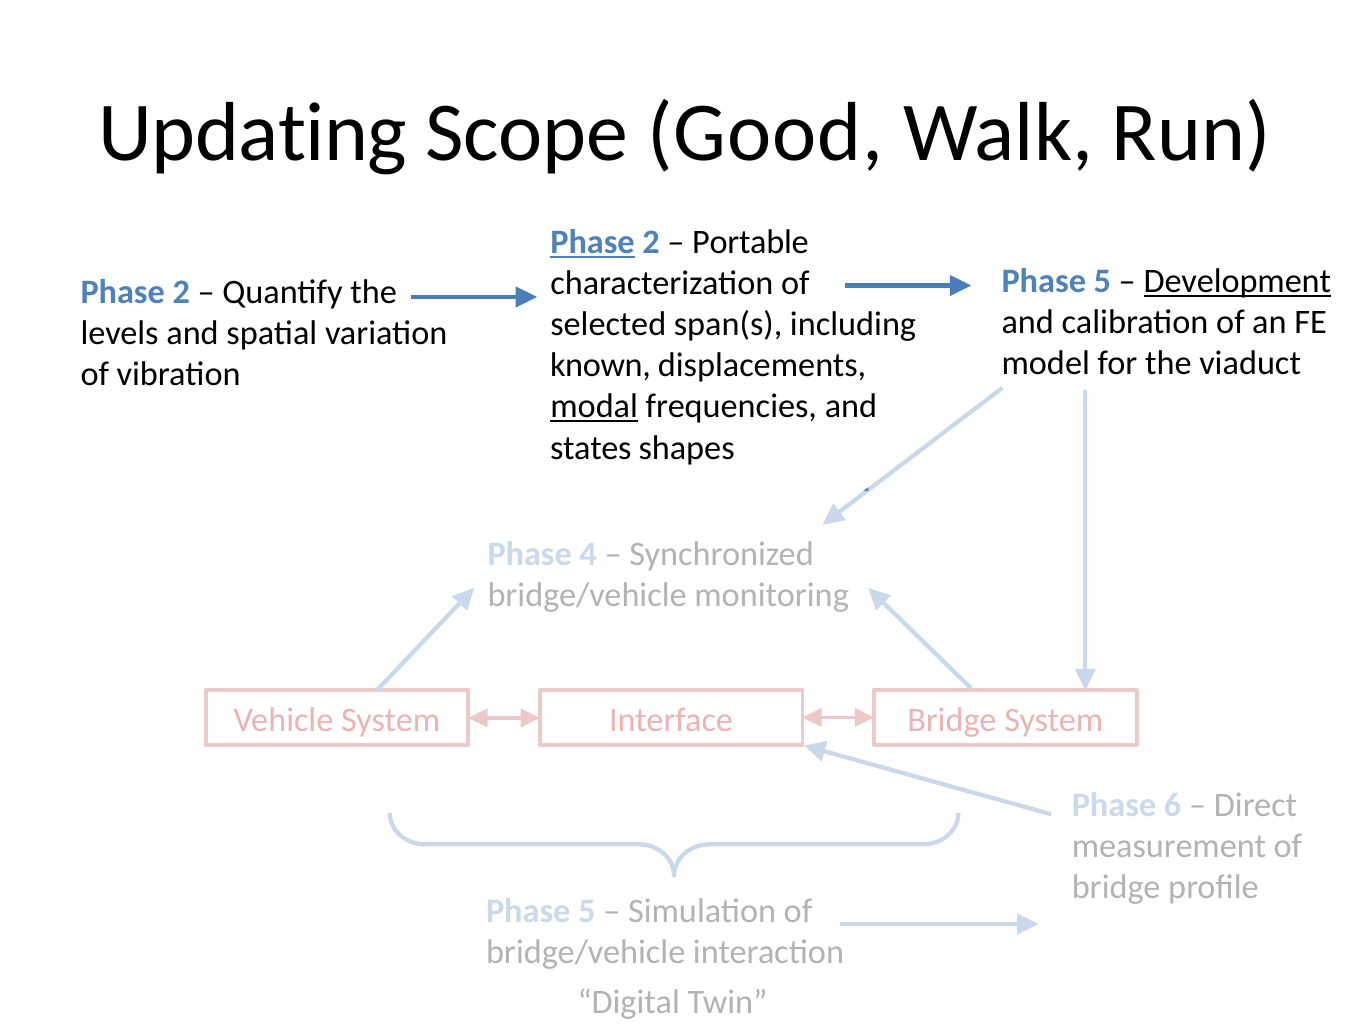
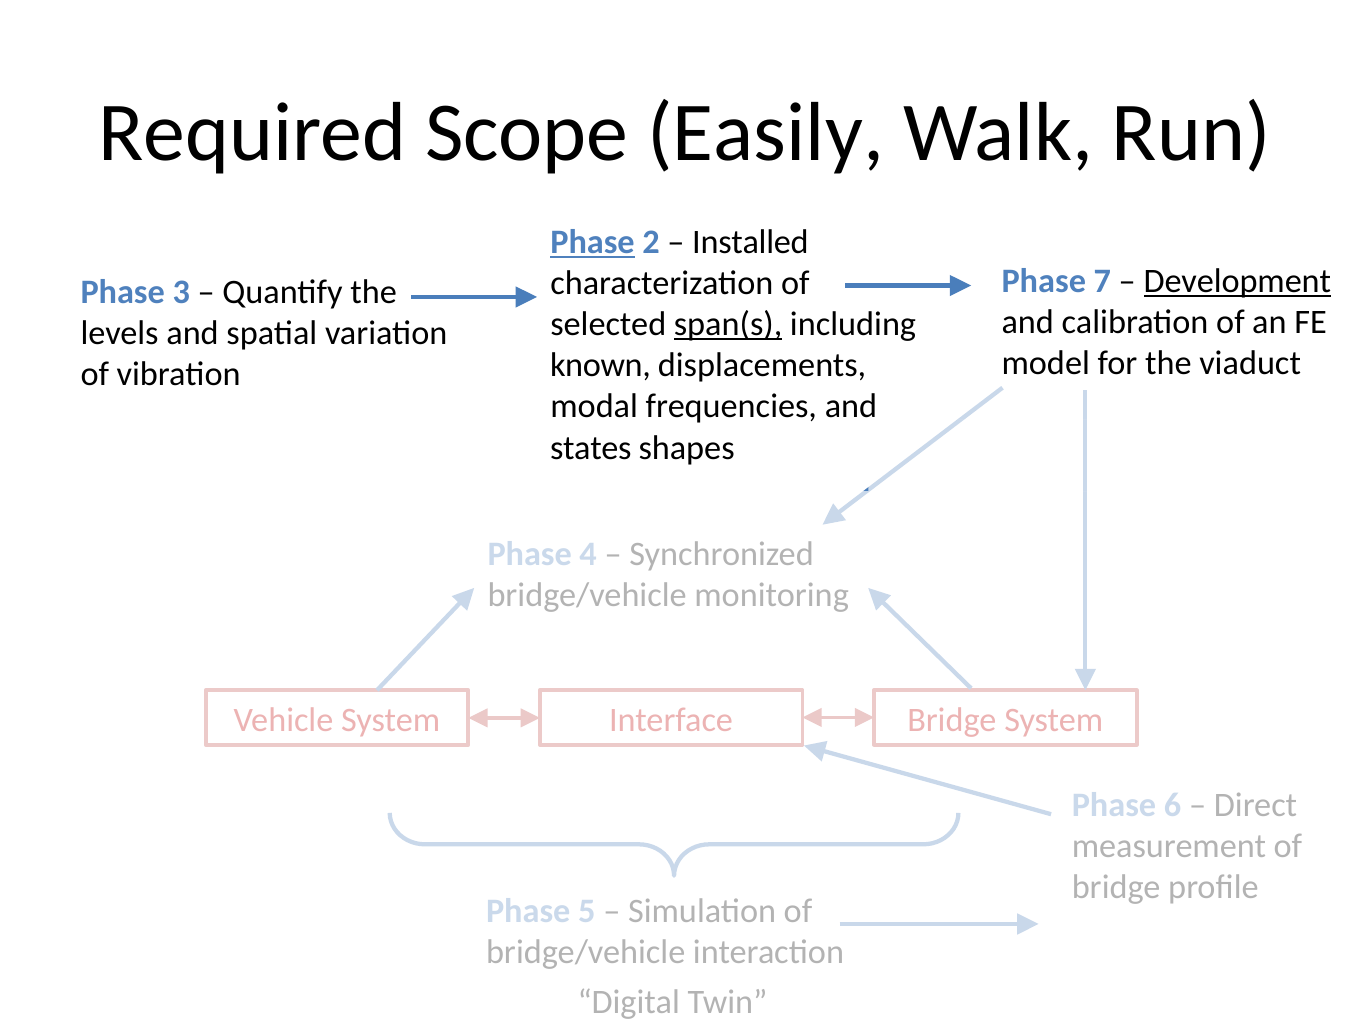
Updating: Updating -> Required (253, 133)
Good: Good -> Easily (765, 133)
Portable: Portable -> Installed (750, 242)
5: 5 -> 7 (1102, 281)
2: 2 -> 3 (181, 292)
span(s underline: none -> present (728, 324)
modal underline: present -> none (594, 407)
